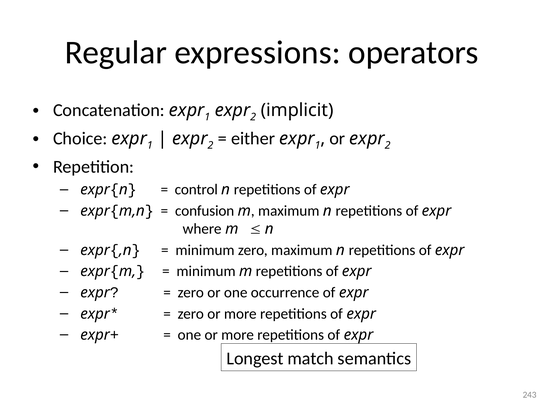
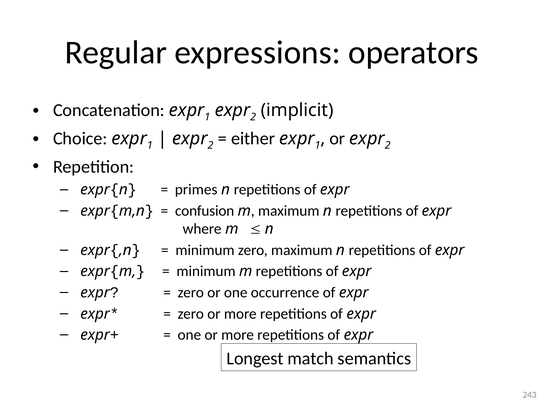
control: control -> primes (196, 190)
